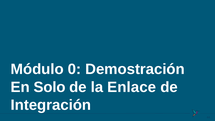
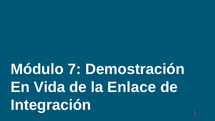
0: 0 -> 7 (74, 69)
Solo: Solo -> Vida (49, 87)
